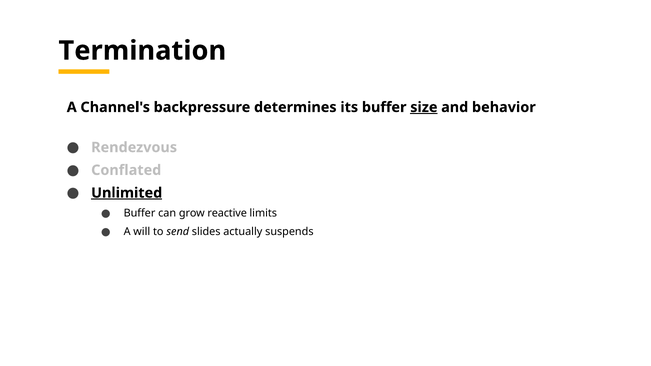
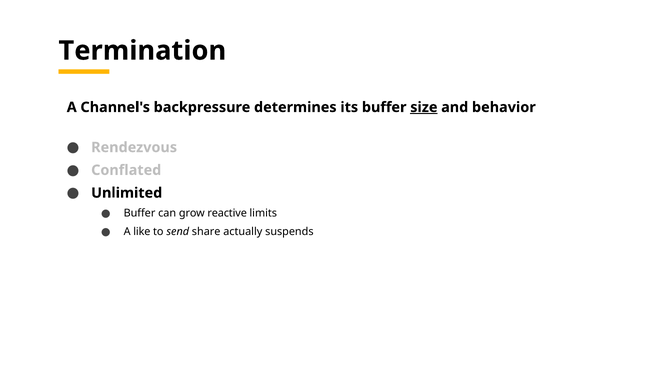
Unlimited underline: present -> none (127, 193)
will: will -> like (142, 232)
slides: slides -> share (206, 232)
